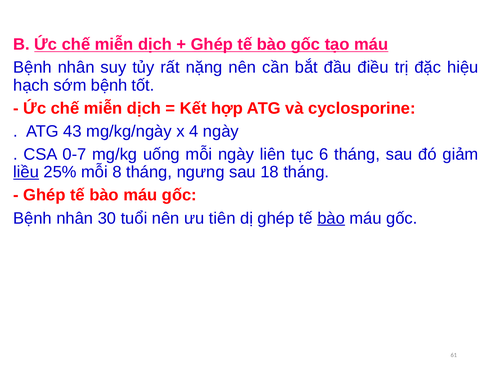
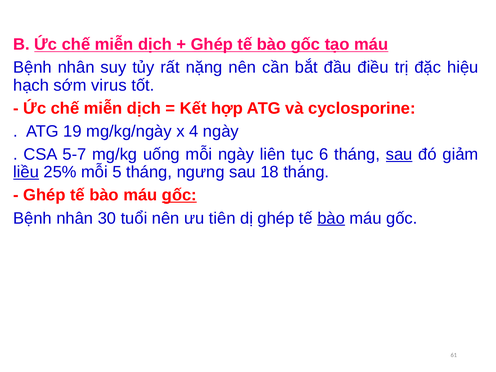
sớm bệnh: bệnh -> virus (109, 85)
43: 43 -> 19 (73, 131)
0-7: 0-7 -> 5-7 (74, 154)
sau underline: none -> present (399, 154)
8: 8 -> 5 (117, 172)
gốc underline: none -> present (179, 195)
